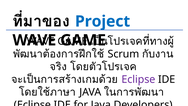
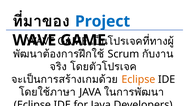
Eclipse colour: purple -> orange (138, 79)
